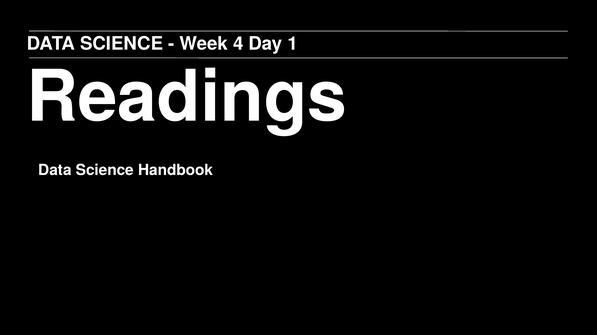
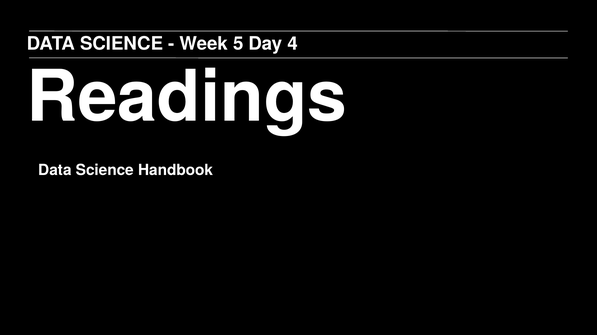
4: 4 -> 5 (238, 44)
1: 1 -> 4 (293, 44)
